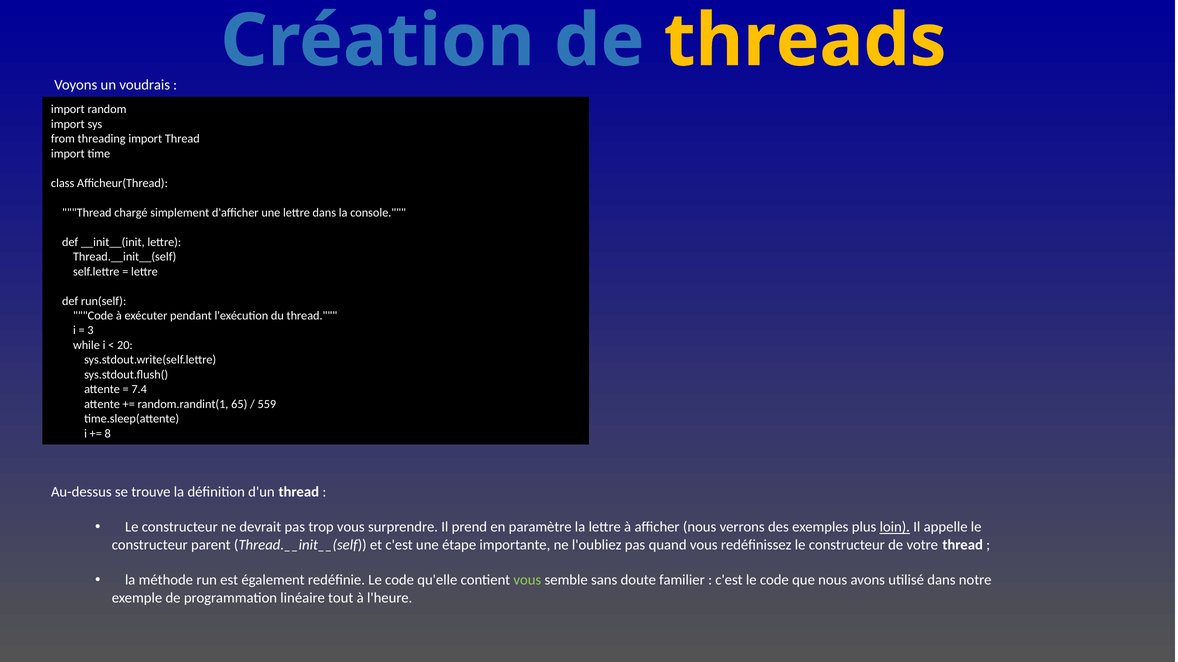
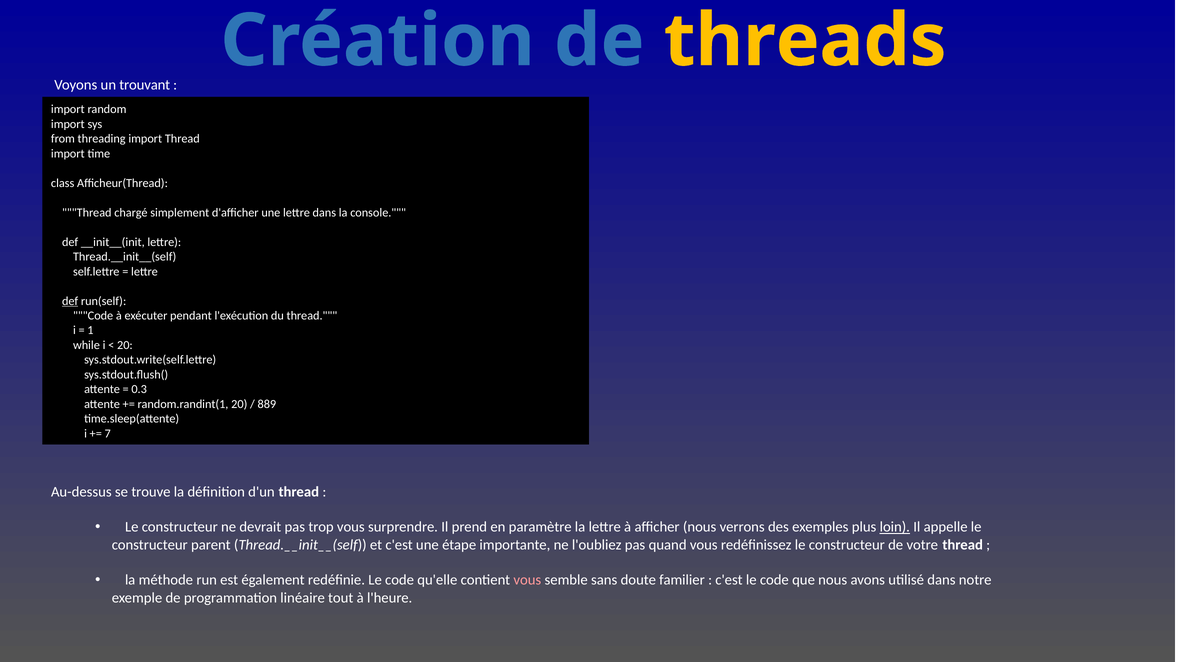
voudrais: voudrais -> trouvant (145, 85)
def underline: none -> present (70, 301)
3: 3 -> 1 (90, 331)
7.4: 7.4 -> 0.3 (139, 390)
random.randint(1 65: 65 -> 20 (239, 404)
559: 559 -> 889 (267, 404)
8: 8 -> 7 (108, 434)
vous colour: light green -> pink (527, 581)
